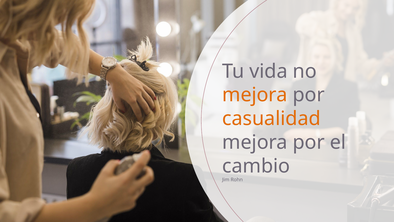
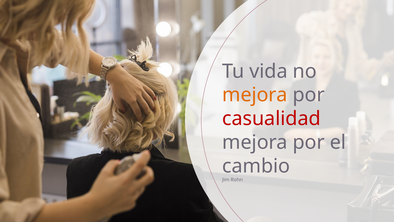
casualidad colour: orange -> red (271, 118)
